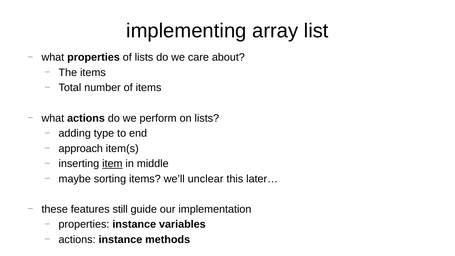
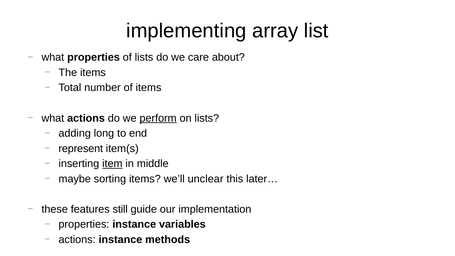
perform underline: none -> present (158, 118)
type: type -> long (104, 133)
approach: approach -> represent (81, 148)
